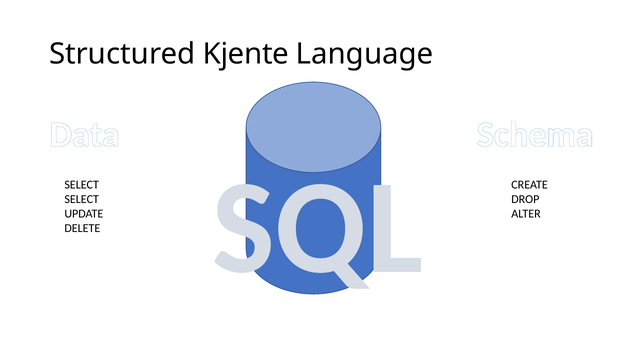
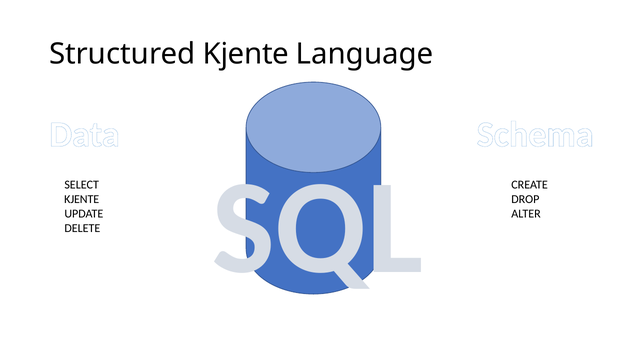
SELECT: SELECT -> KJENTE (82, 199)
